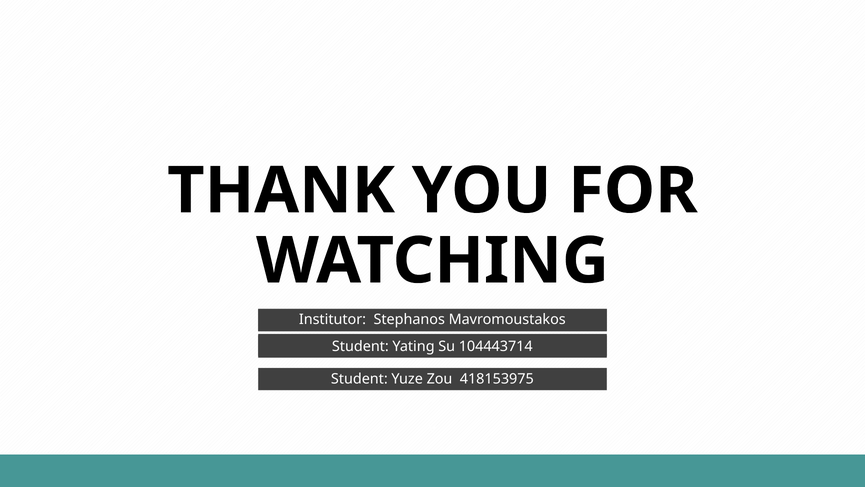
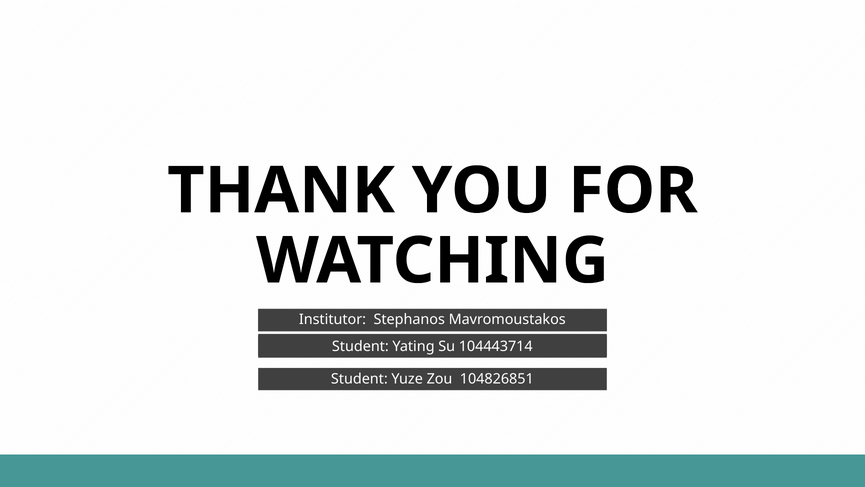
418153975: 418153975 -> 104826851 (497, 378)
